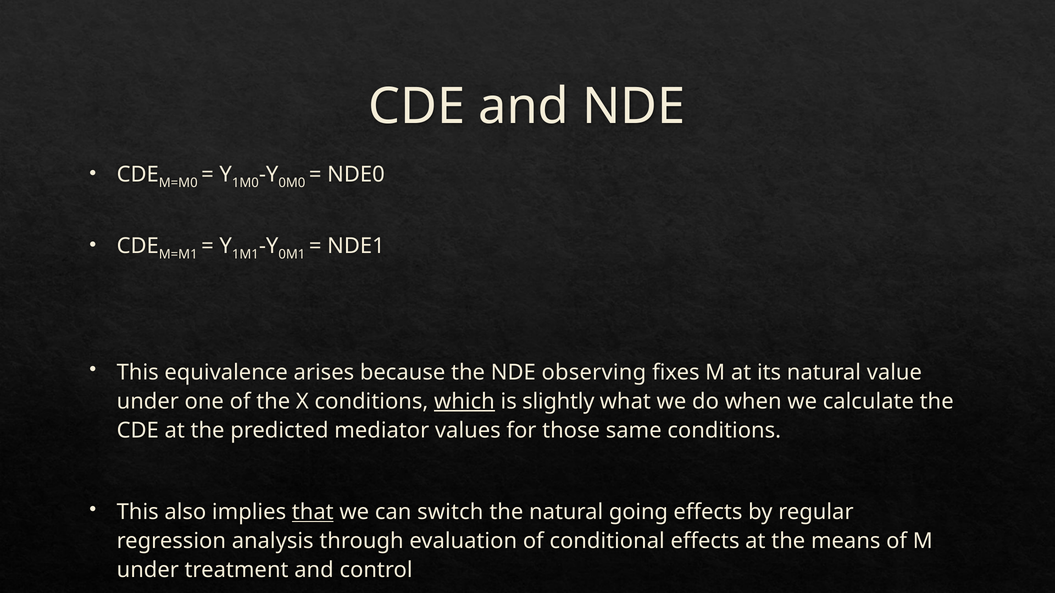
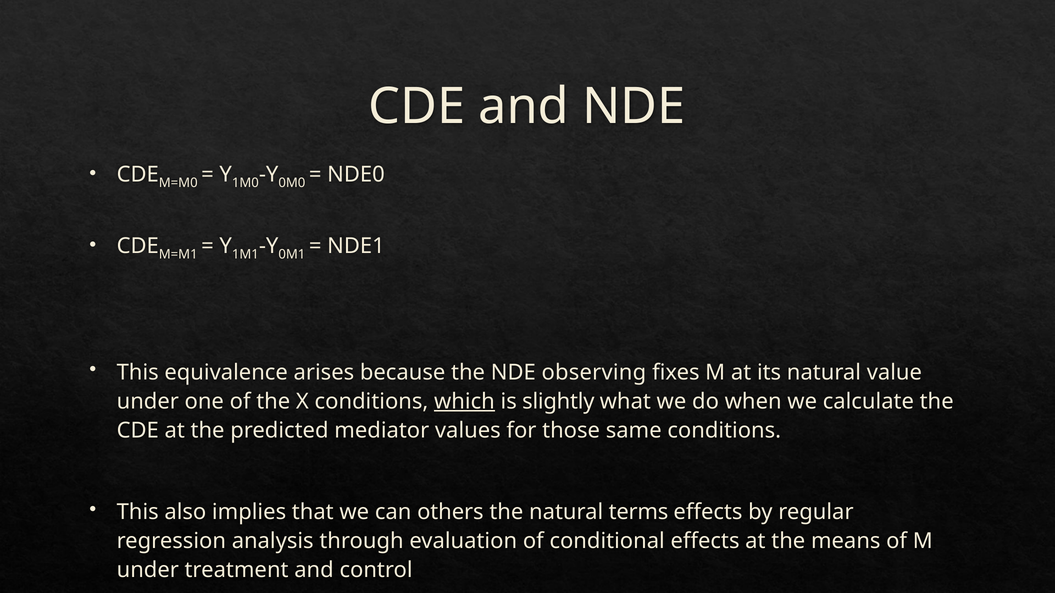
that underline: present -> none (313, 512)
switch: switch -> others (450, 512)
going: going -> terms (639, 512)
